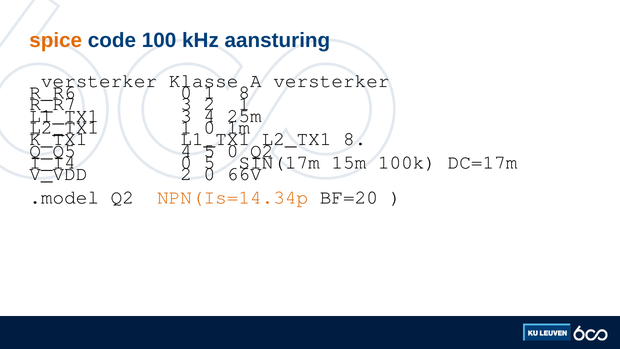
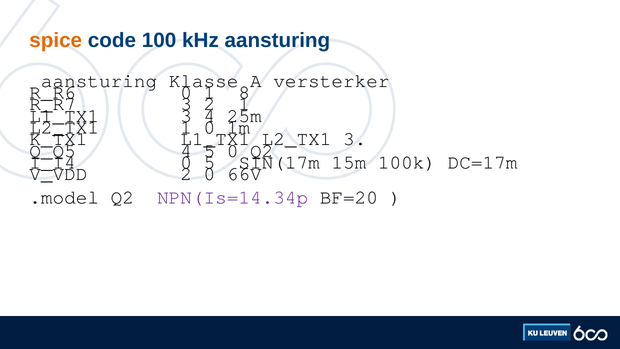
versterker: versterker -> aansturing (99, 81)
L2_TX1 8: 8 -> 3 (355, 139)
NPN(Is=14.34p colour: orange -> purple (233, 197)
